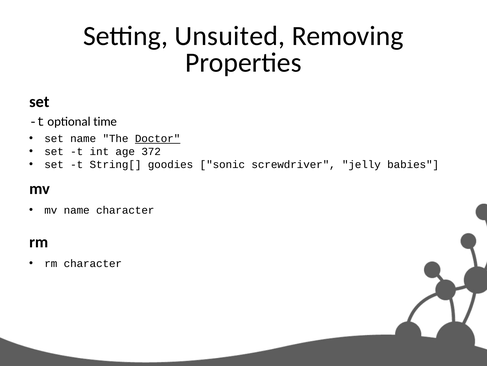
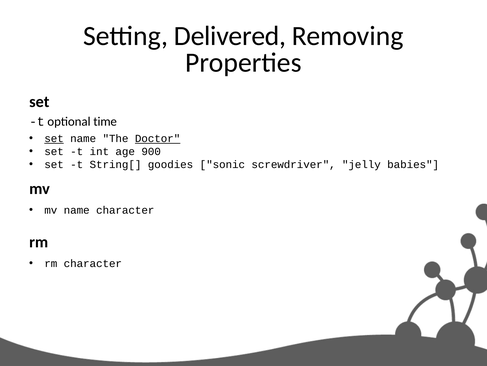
Unsuited: Unsuited -> Delivered (230, 36)
set underline: none -> present (54, 138)
372: 372 -> 900 (151, 151)
